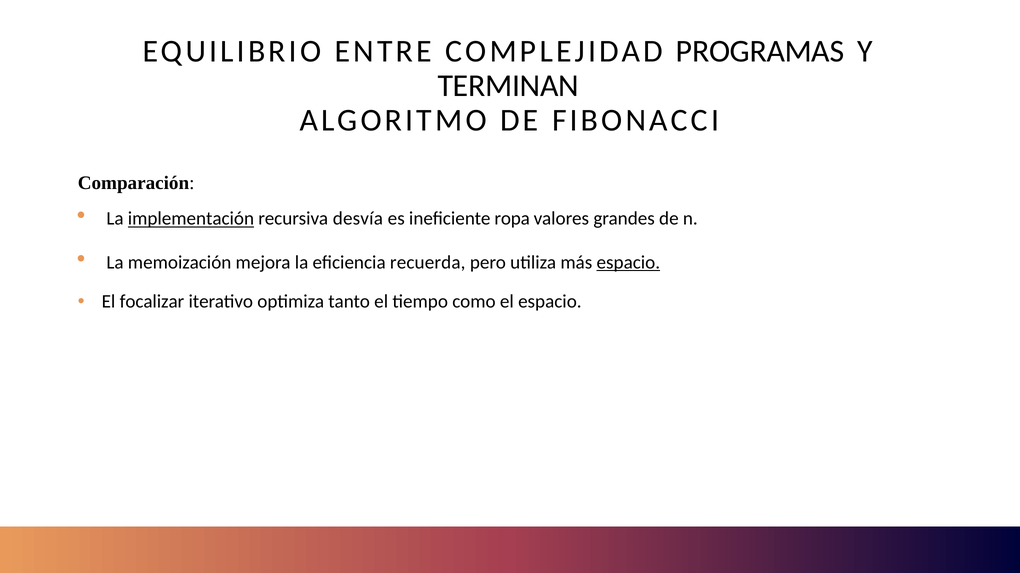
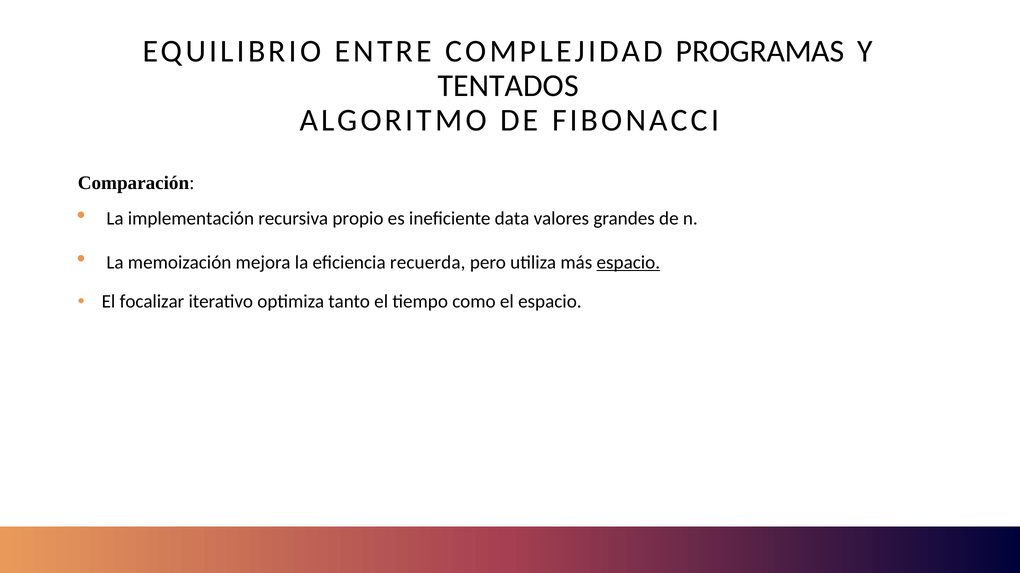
TERMINAN: TERMINAN -> TENTADOS (508, 86)
implementación underline: present -> none (191, 219)
desvía: desvía -> propio (358, 219)
ropa: ropa -> data (512, 219)
